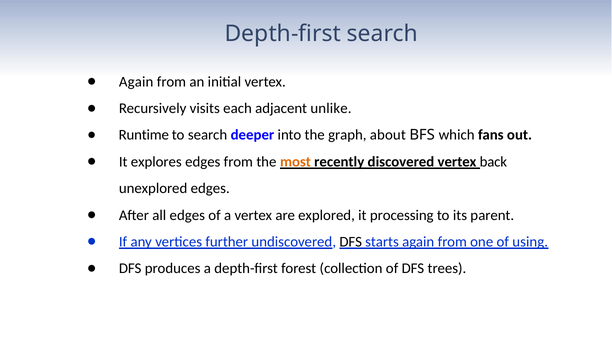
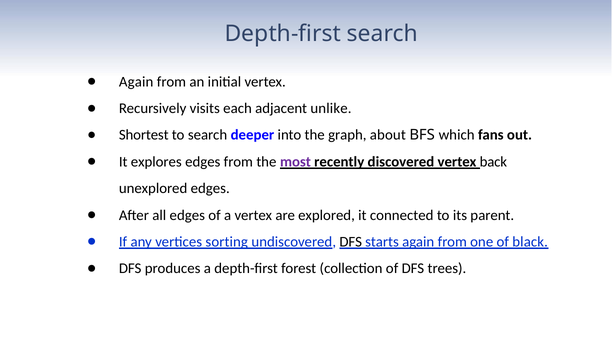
Runtime: Runtime -> Shortest (144, 135)
most colour: orange -> purple (295, 162)
processing: processing -> connected (402, 215)
further: further -> sorting (227, 242)
using: using -> black (530, 242)
